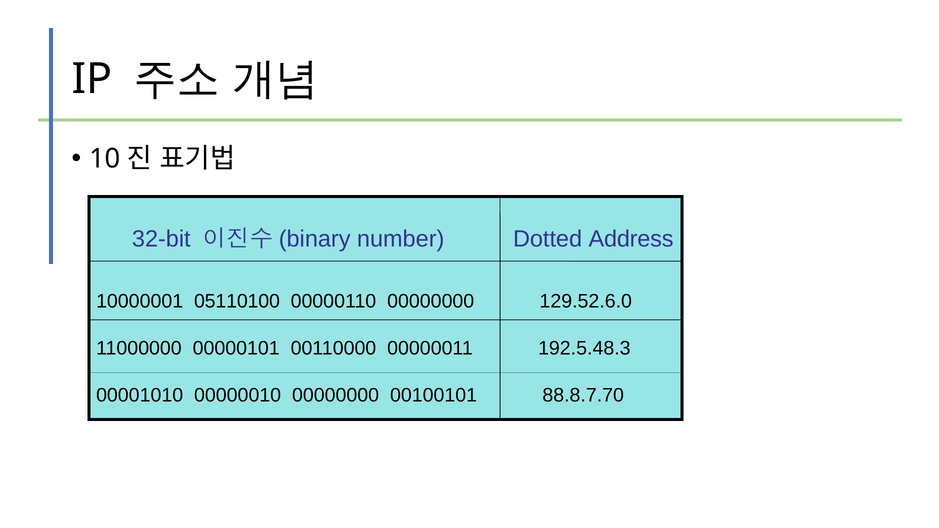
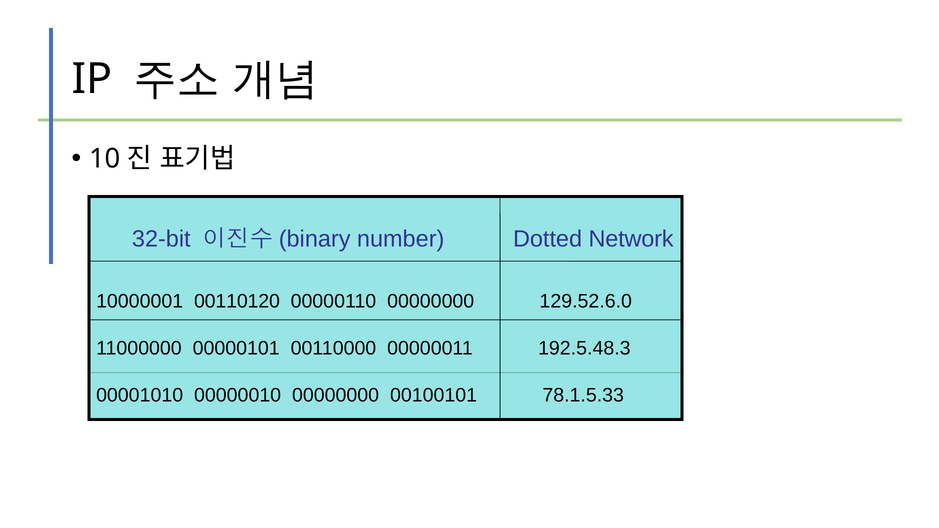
Address: Address -> Network (631, 239)
05110100: 05110100 -> 00110120 (237, 301)
88.8.7.70: 88.8.7.70 -> 78.1.5.33 (583, 395)
